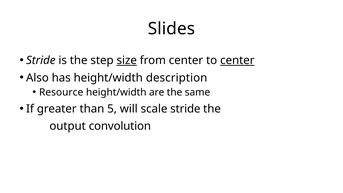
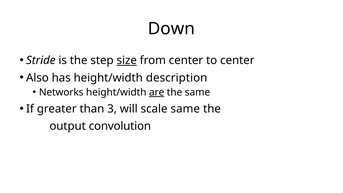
Slides: Slides -> Down (171, 29)
center underline: present -> none (237, 60)
Resource: Resource -> Networks (61, 92)
are underline: none -> present (157, 92)
5: 5 -> 3 (112, 109)
scale stride: stride -> same (185, 109)
